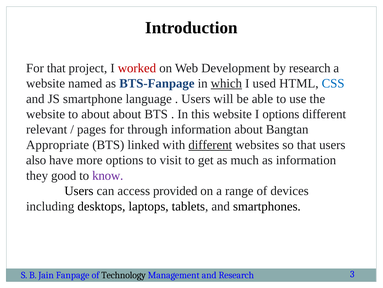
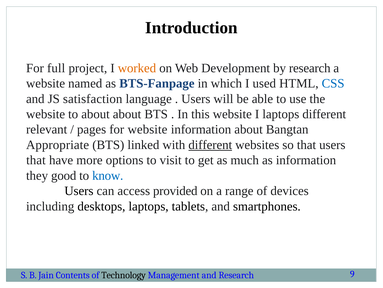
For that: that -> full (56, 68)
worked colour: red -> orange (137, 68)
which underline: present -> none (226, 83)
smartphone: smartphone -> satisfaction (93, 99)
I options: options -> laptops (281, 114)
for through: through -> website (147, 129)
also: also -> that (36, 160)
know colour: purple -> blue (108, 175)
Fanpage: Fanpage -> Contents (73, 274)
3: 3 -> 9 (352, 274)
